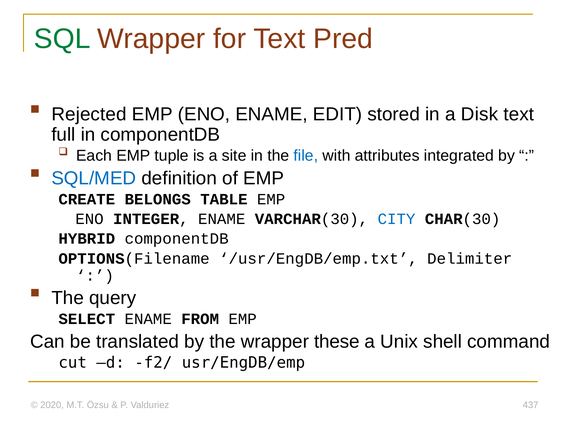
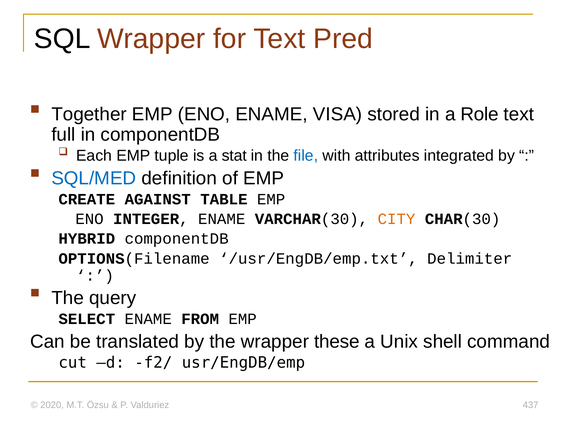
SQL colour: green -> black (62, 39)
Rejected: Rejected -> Together (89, 115)
EDIT: EDIT -> VISA (338, 115)
Disk: Disk -> Role (480, 115)
site: site -> stat (234, 156)
BELONGS: BELONGS -> AGAINST (158, 200)
CITY colour: blue -> orange (397, 219)
